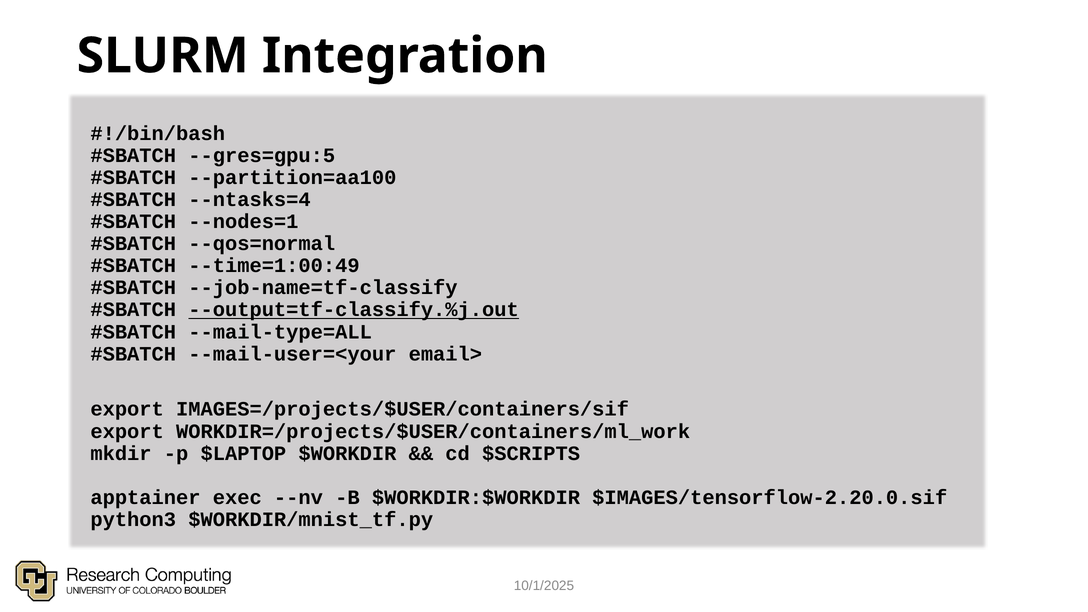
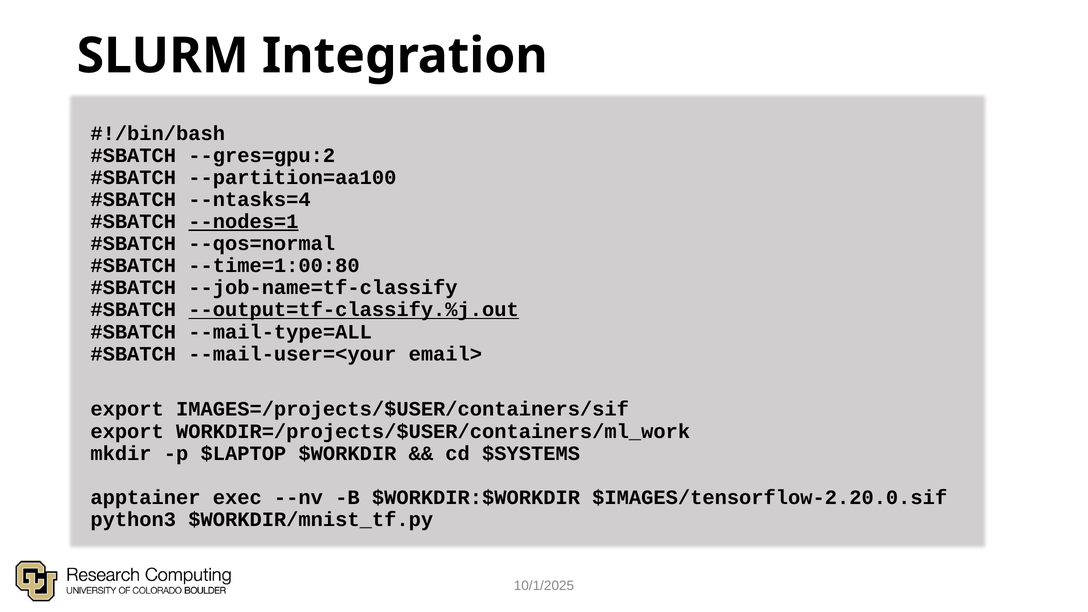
--gres=gpu:5: --gres=gpu:5 -> --gres=gpu:2 (262, 155)
--nodes=1 underline: none -> present (243, 222)
--time=1:00:49: --time=1:00:49 -> --time=1:00:80 (274, 266)
$SCRIPTS: $SCRIPTS -> $SYSTEMS (531, 453)
